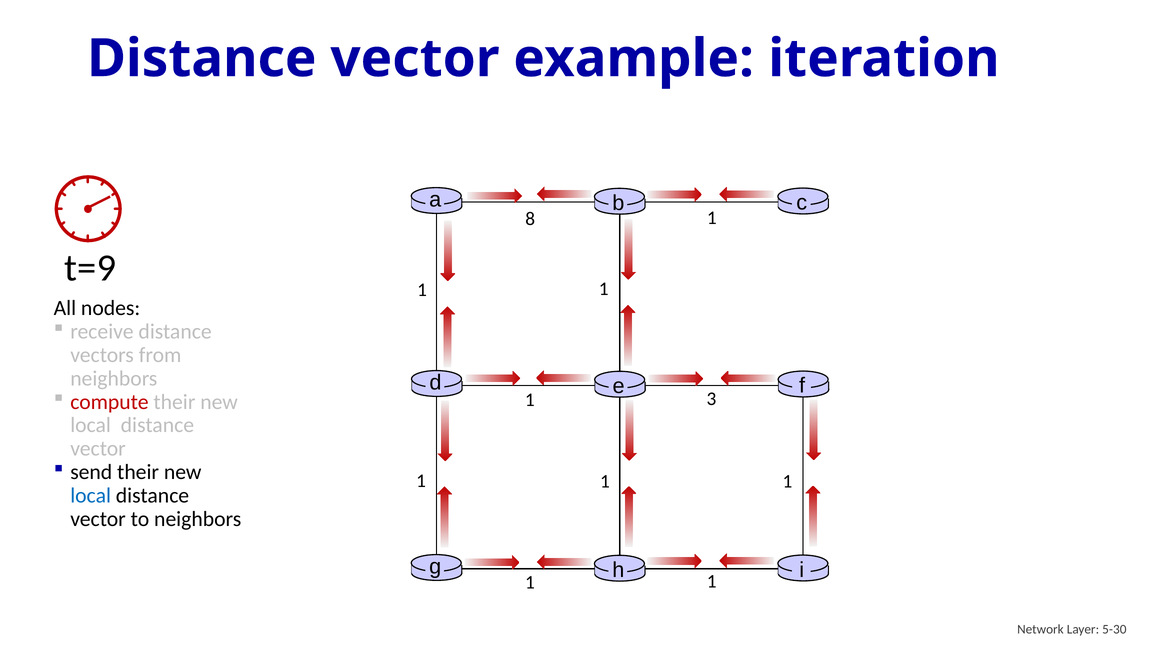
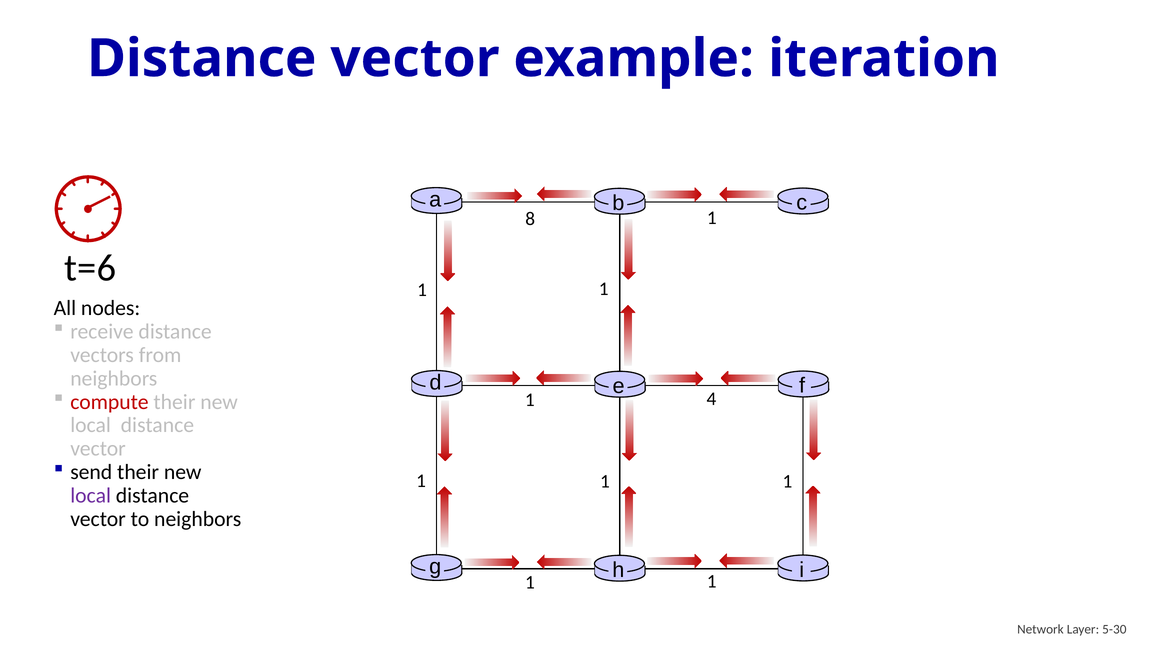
t=9: t=9 -> t=6 (90, 268)
3: 3 -> 4 (711, 399)
local colour: blue -> purple (91, 496)
